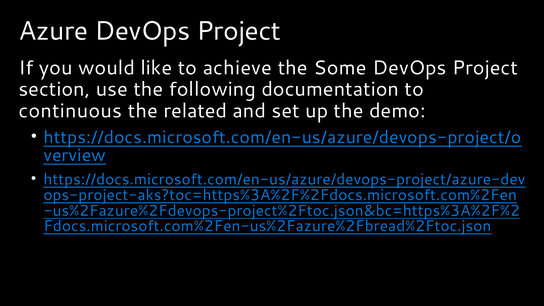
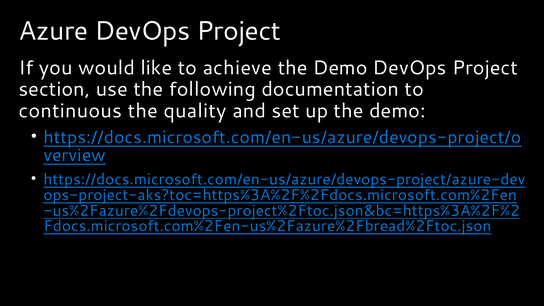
Some: Some -> Demo (340, 68)
related: related -> quality (195, 111)
